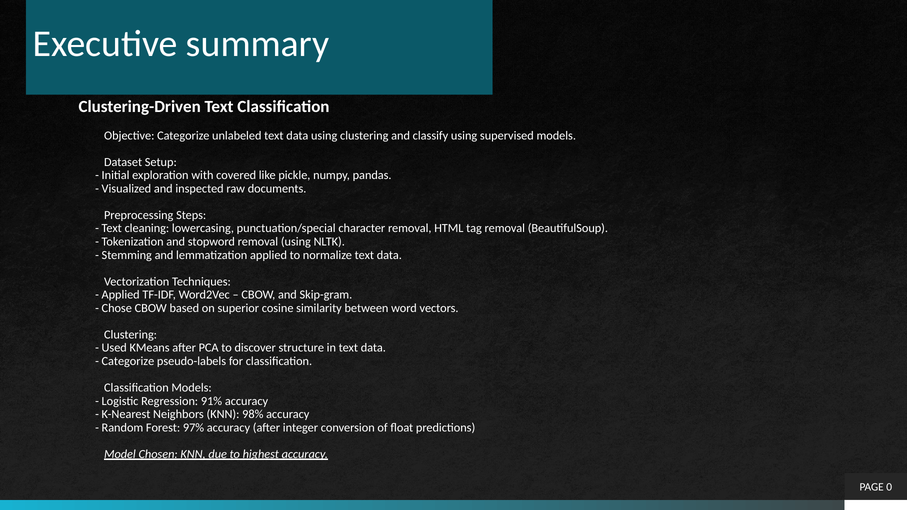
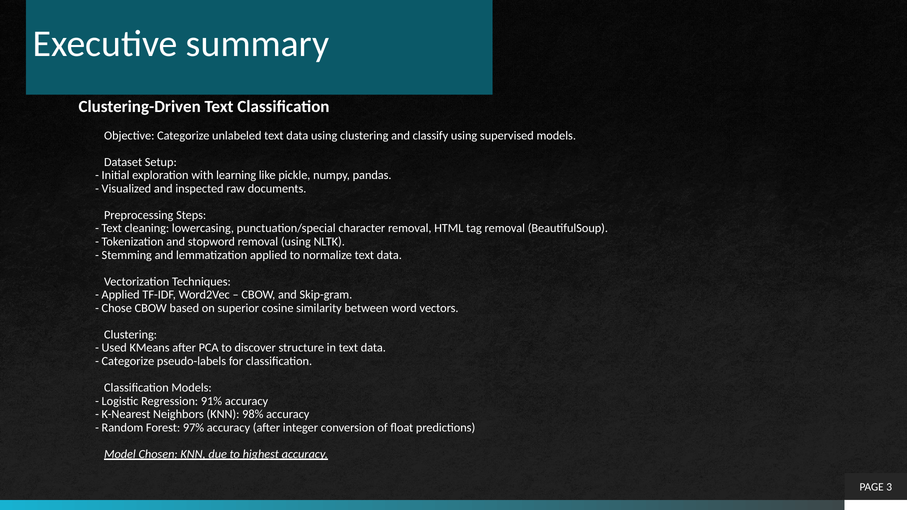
covered: covered -> learning (236, 175)
0: 0 -> 3 (889, 487)
